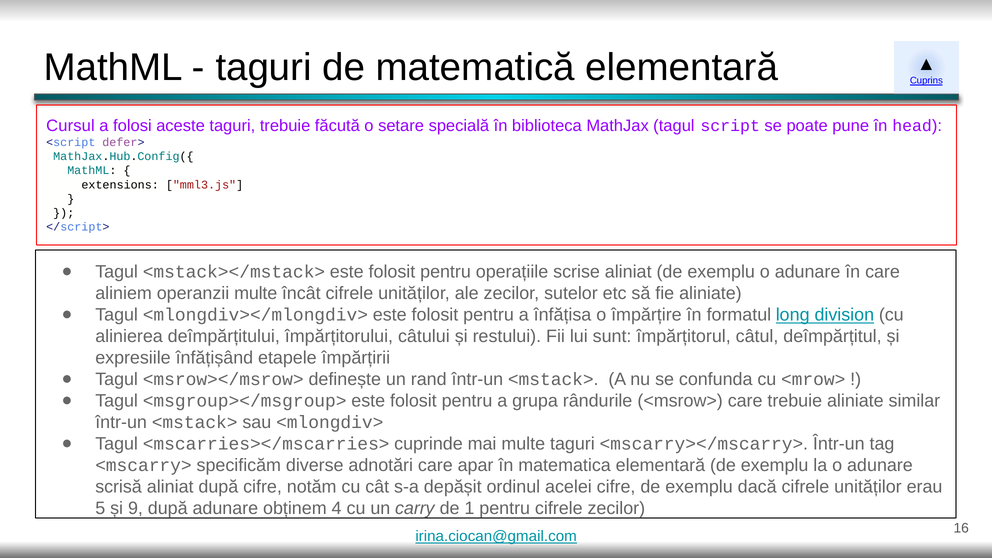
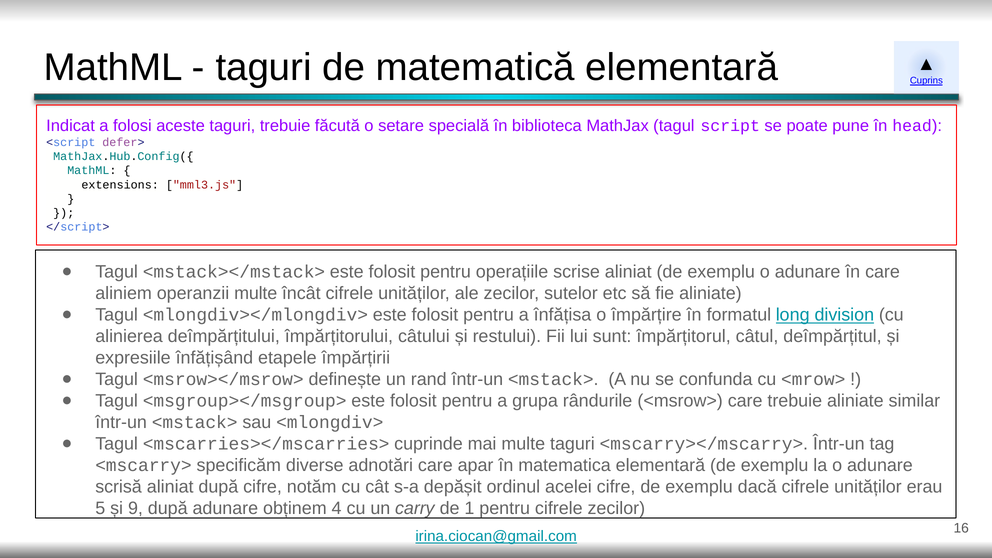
Cursul: Cursul -> Indicat (71, 126)
